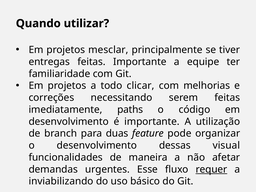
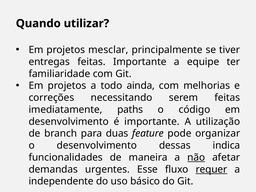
clicar: clicar -> ainda (141, 86)
visual: visual -> indica (226, 145)
não underline: none -> present (196, 157)
inviabilizando: inviabilizando -> independente (61, 181)
